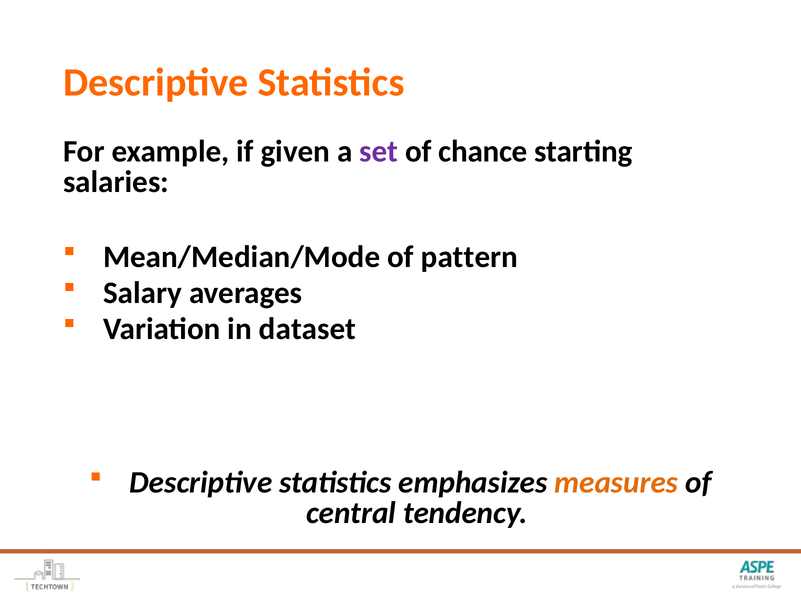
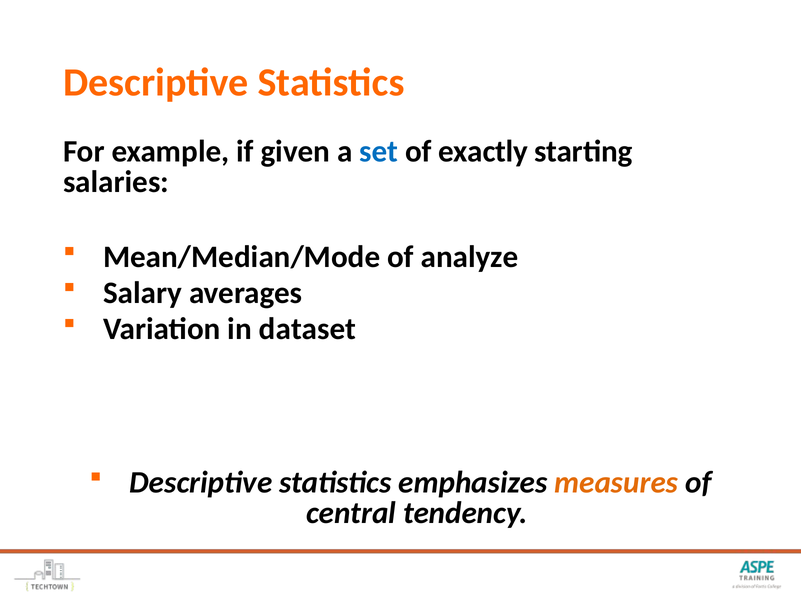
set colour: purple -> blue (379, 151)
chance: chance -> exactly (483, 151)
pattern: pattern -> analyze (470, 257)
